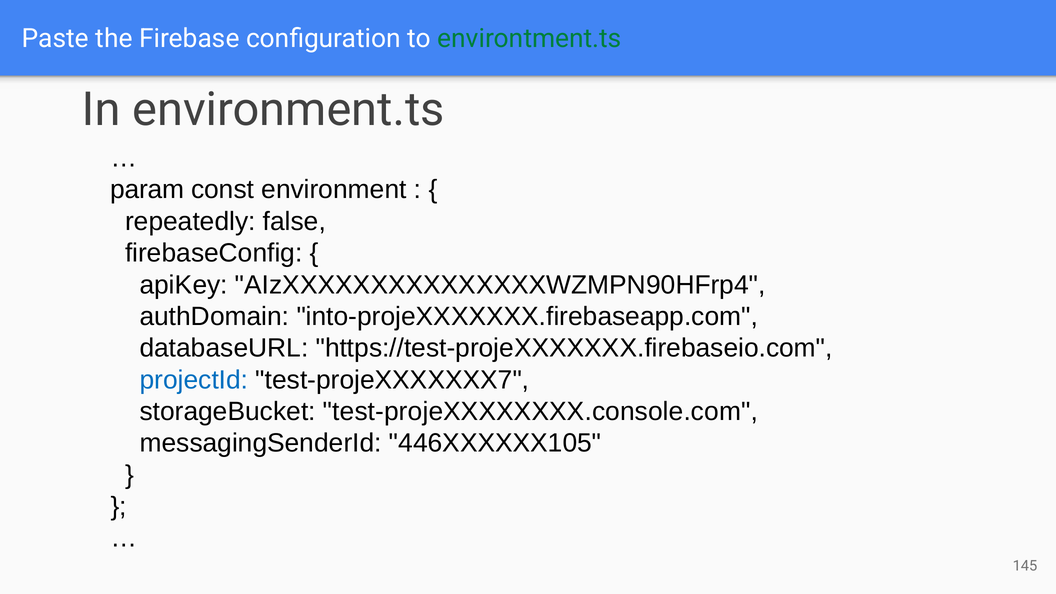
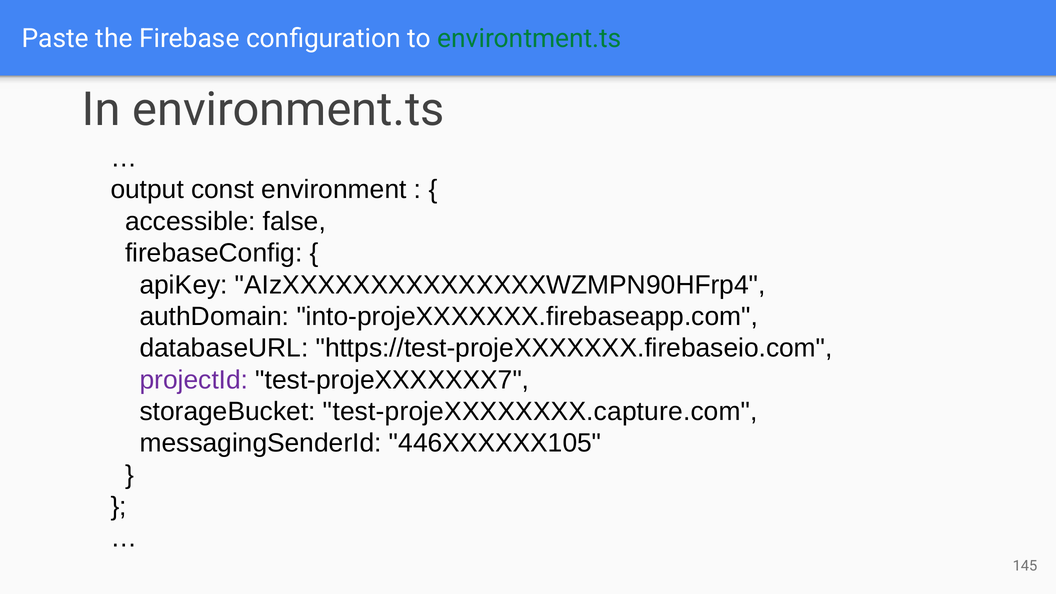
param: param -> output (147, 190)
repeatedly: repeatedly -> accessible (190, 221)
projectId colour: blue -> purple (194, 380)
test-projeXXXXXXXX.console.com: test-projeXXXXXXXX.console.com -> test-projeXXXXXXXX.capture.com (540, 412)
